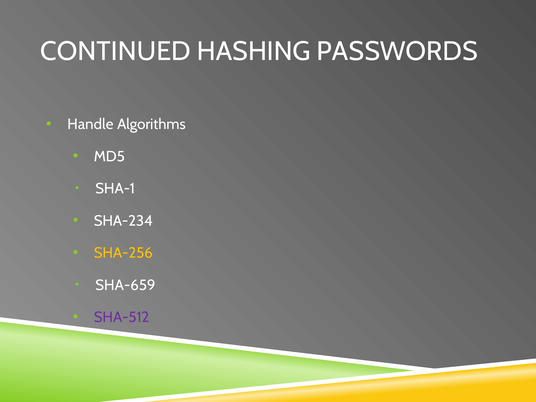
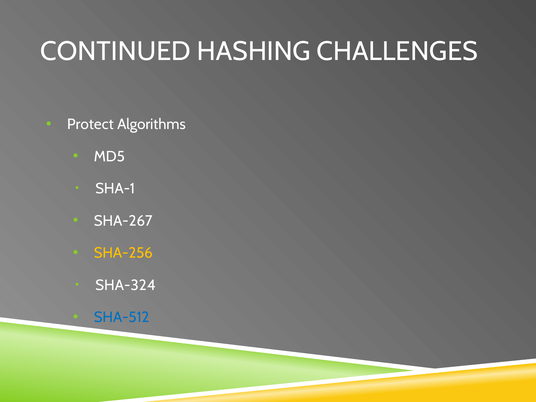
PASSWORDS: PASSWORDS -> CHALLENGES (397, 51)
Handle: Handle -> Protect (90, 124)
SHA-234: SHA-234 -> SHA-267 (123, 221)
SHA-659: SHA-659 -> SHA-324 (125, 285)
SHA-512 colour: purple -> blue (122, 317)
